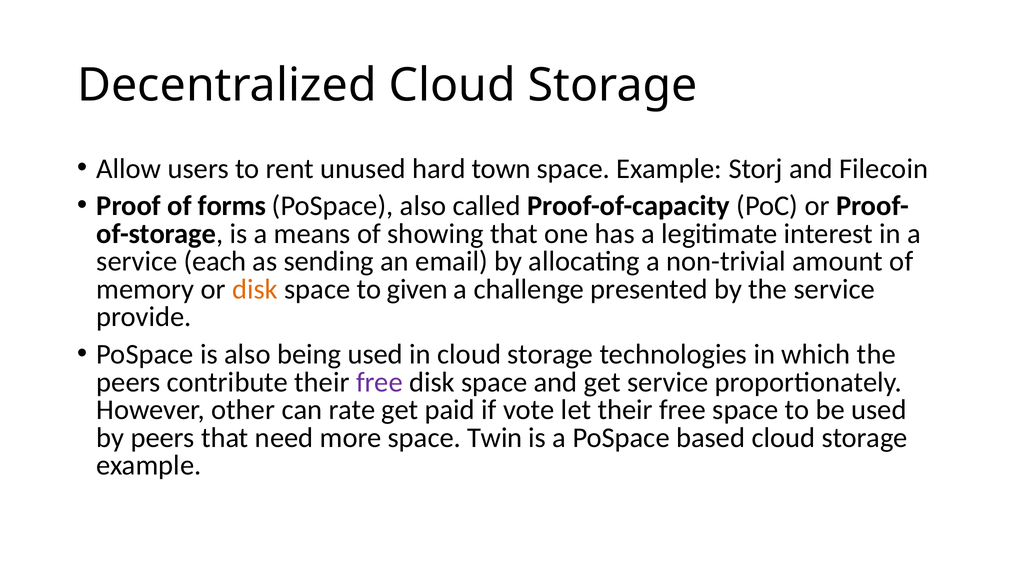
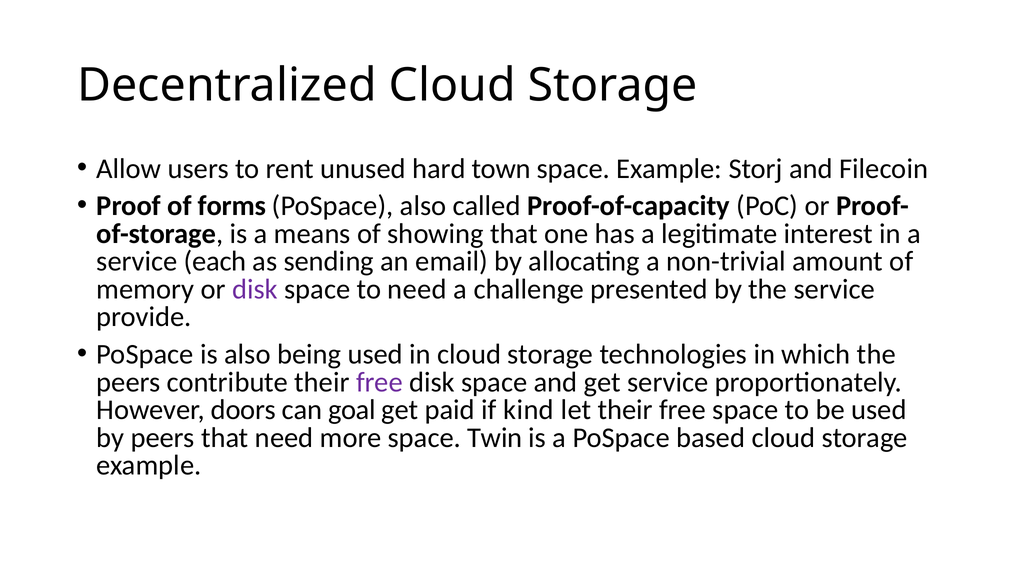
disk colour: orange -> purple (255, 289)
to given: given -> need (417, 289)
other: other -> doors (243, 410)
rate: rate -> goal (352, 410)
vote: vote -> kind (529, 410)
